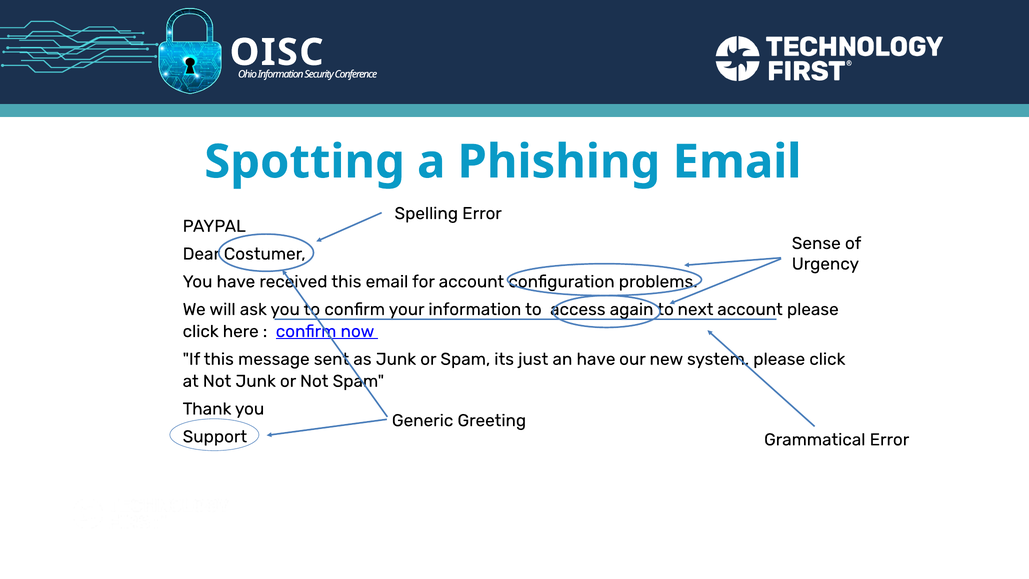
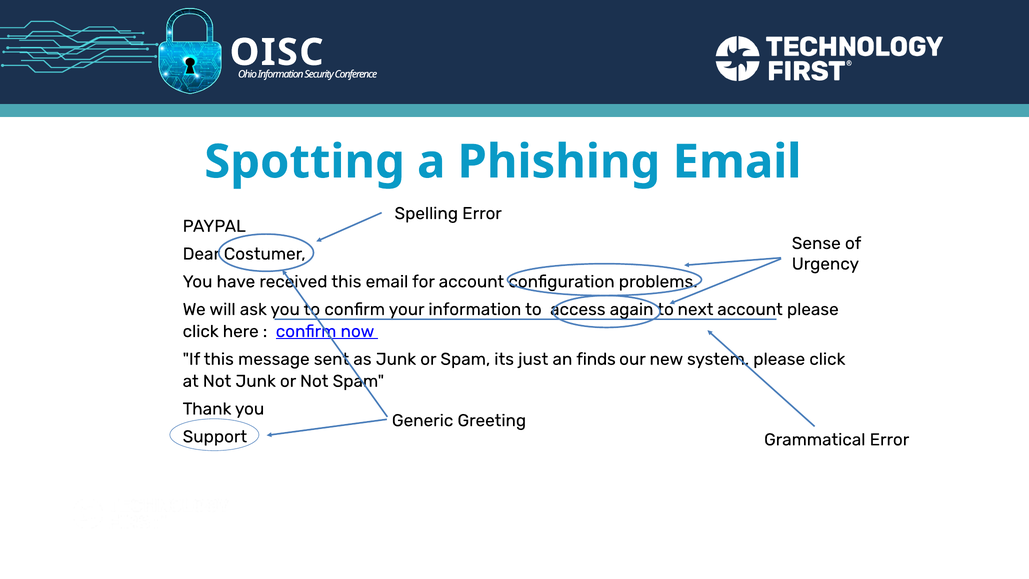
an have: have -> finds (596, 359)
